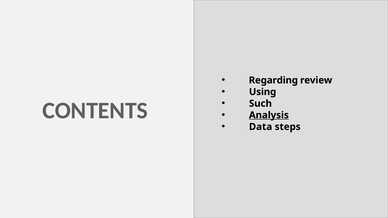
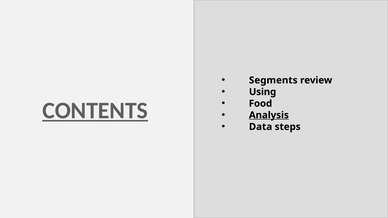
Regarding: Regarding -> Segments (273, 80)
Such: Such -> Food (260, 104)
CONTENTS underline: none -> present (95, 111)
